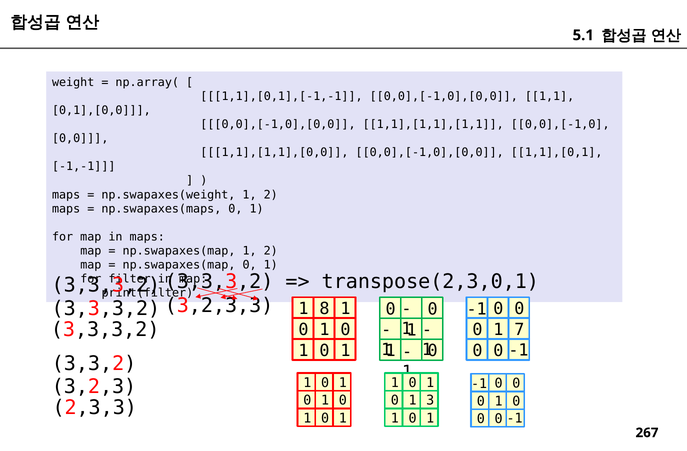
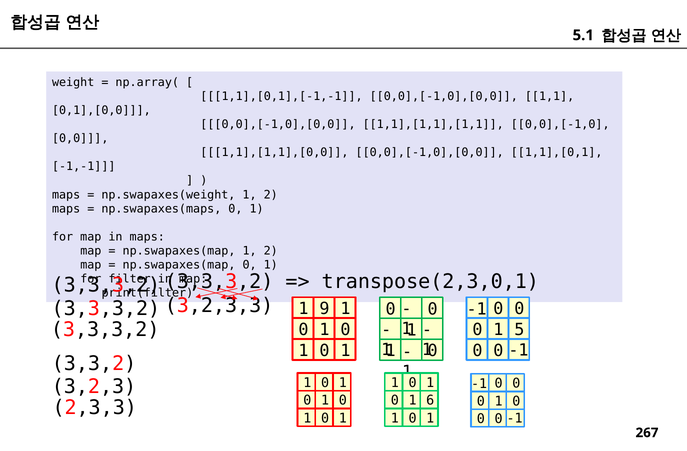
8: 8 -> 9 (325, 309)
7: 7 -> 5 (519, 330)
3: 3 -> 6 (430, 401)
